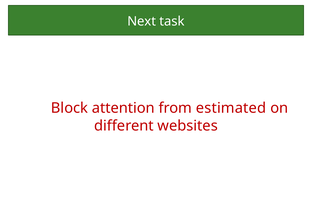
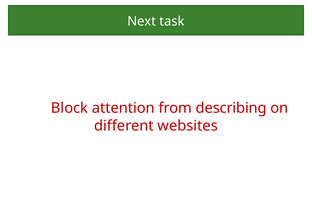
estimated: estimated -> describing (231, 108)
